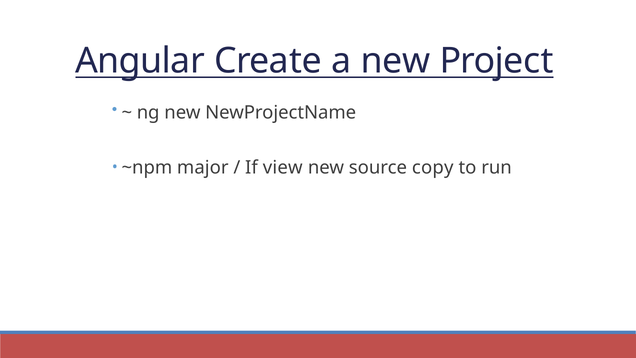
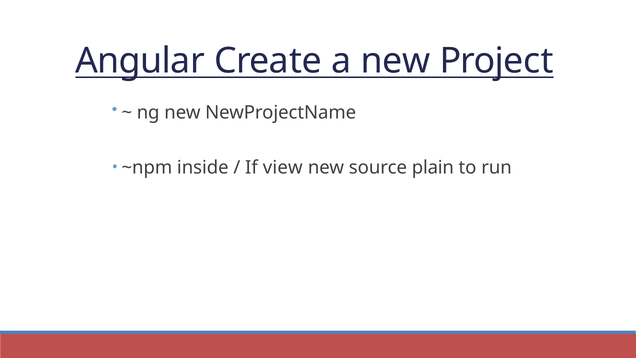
major: major -> inside (203, 167)
copy: copy -> plain (433, 167)
